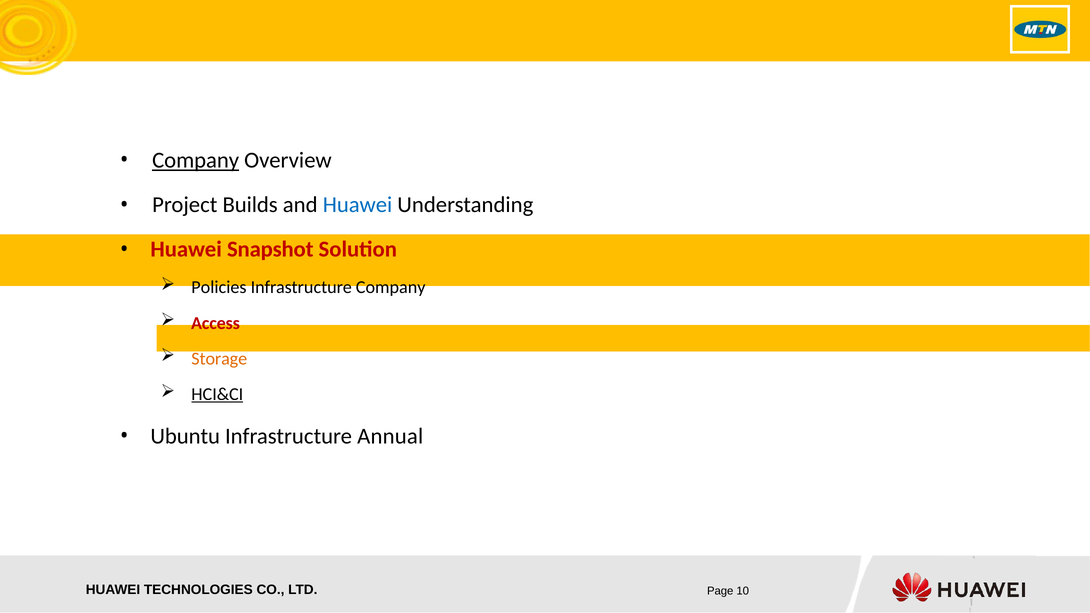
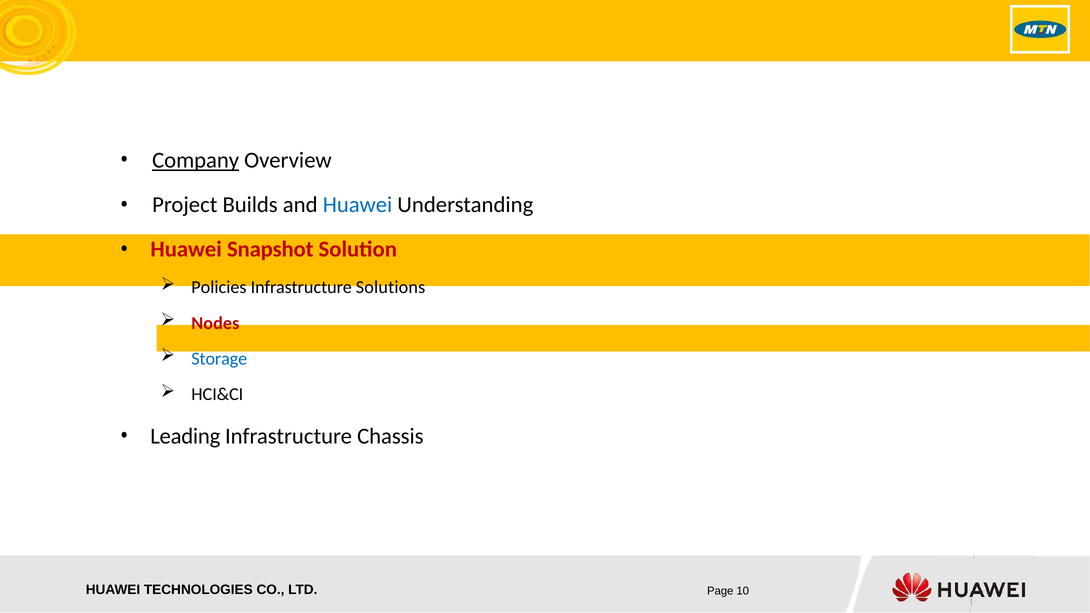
Infrastructure Company: Company -> Solutions (391, 287)
Access: Access -> Nodes (215, 323)
Storage colour: orange -> blue (219, 359)
HCI&CI underline: present -> none (217, 394)
Ubuntu: Ubuntu -> Leading (185, 436)
Annual: Annual -> Chassis (390, 436)
